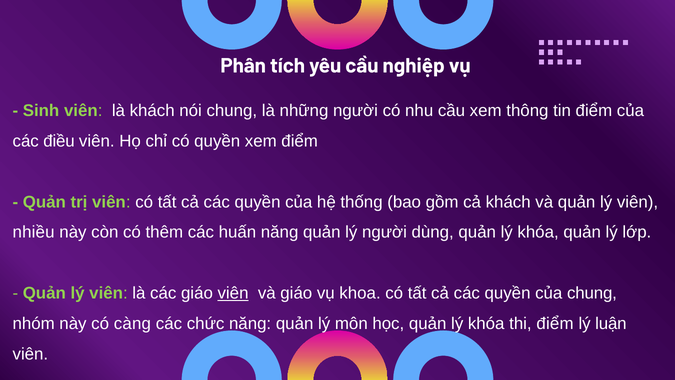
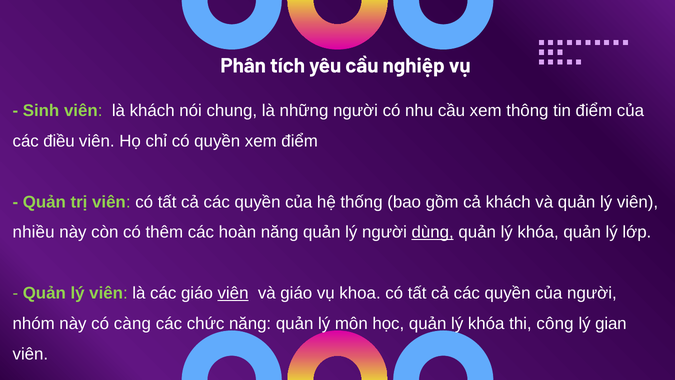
huấn: huấn -> hoàn (237, 232)
dùng underline: none -> present (433, 232)
của chung: chung -> người (592, 293)
thi điểm: điểm -> công (555, 323)
luận: luận -> gian (611, 323)
